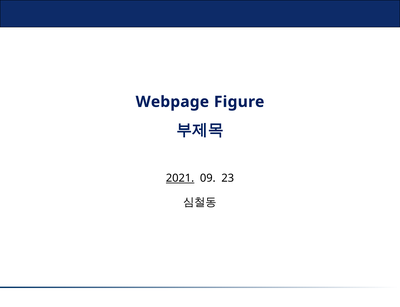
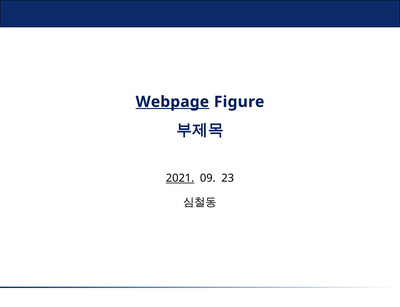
Webpage underline: none -> present (172, 102)
